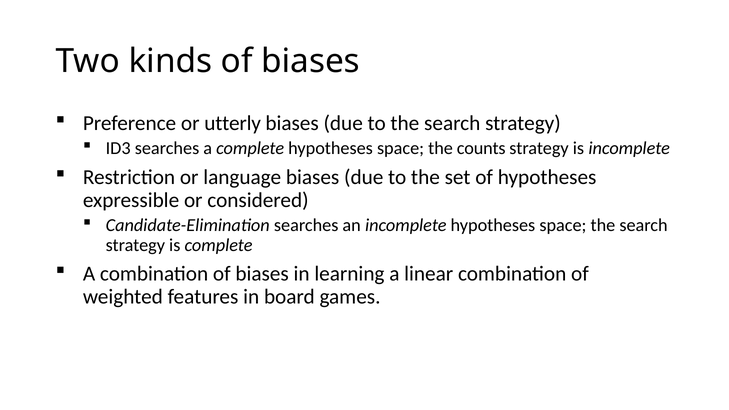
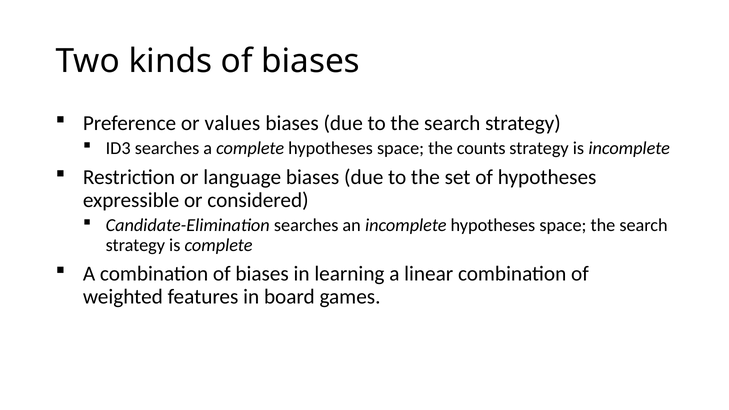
utterly: utterly -> values (232, 123)
